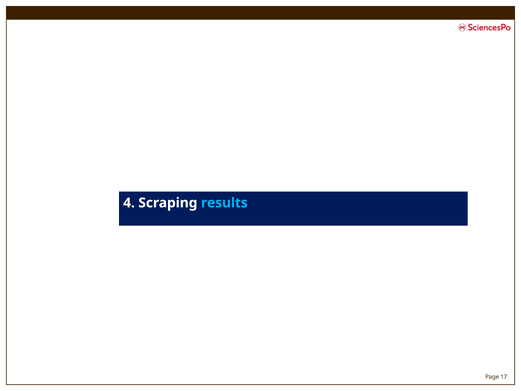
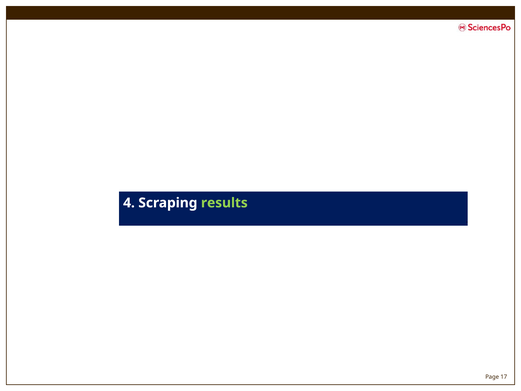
results colour: light blue -> light green (224, 203)
